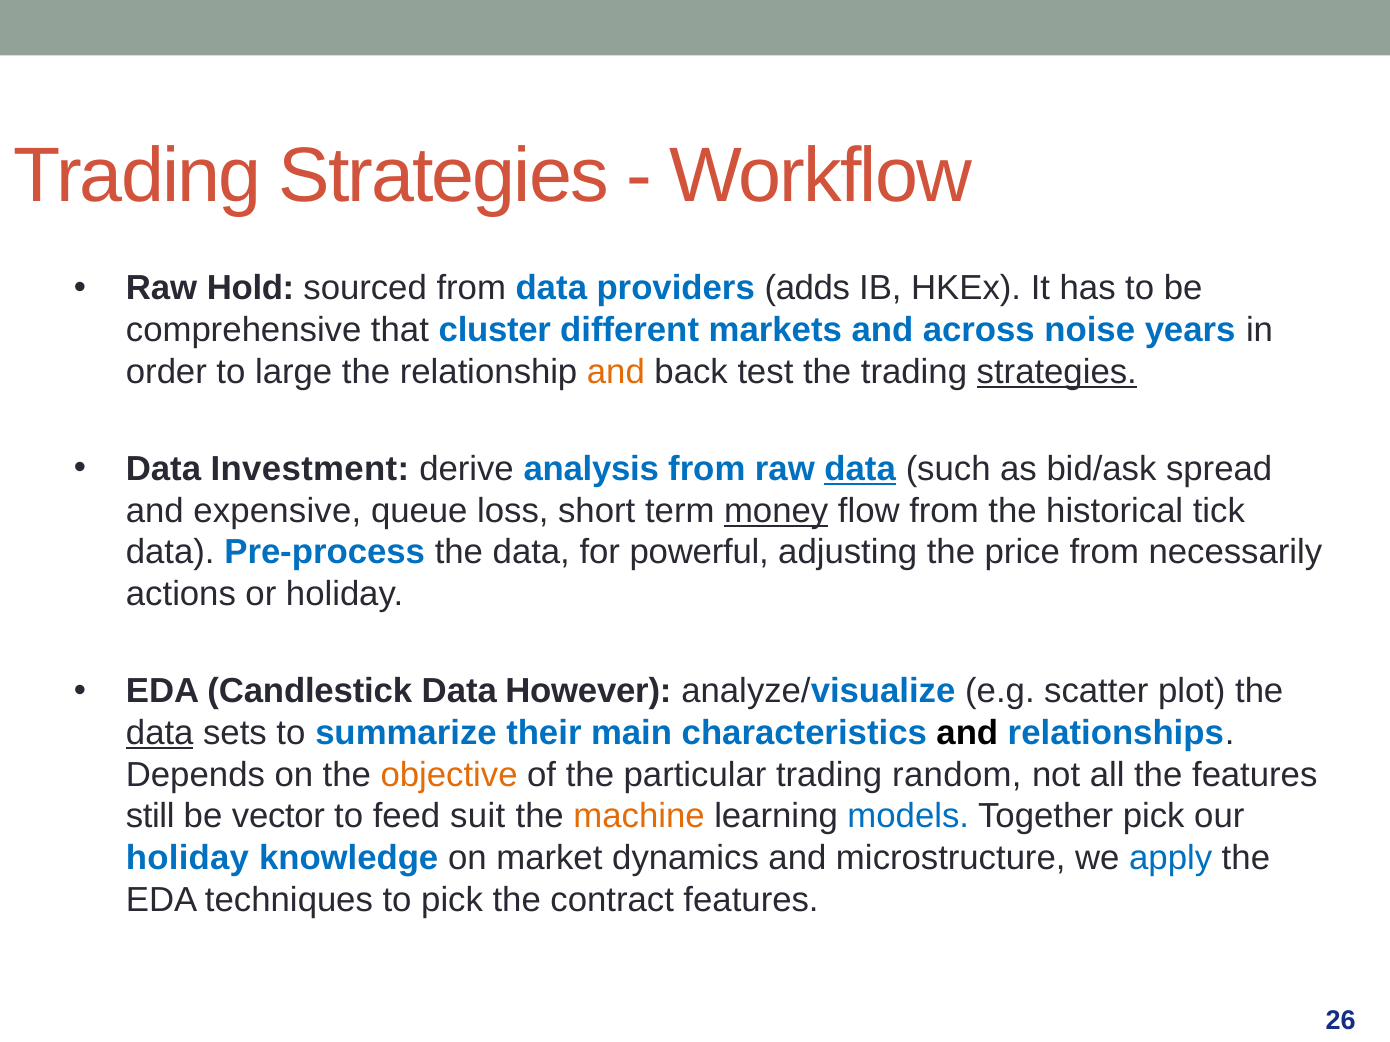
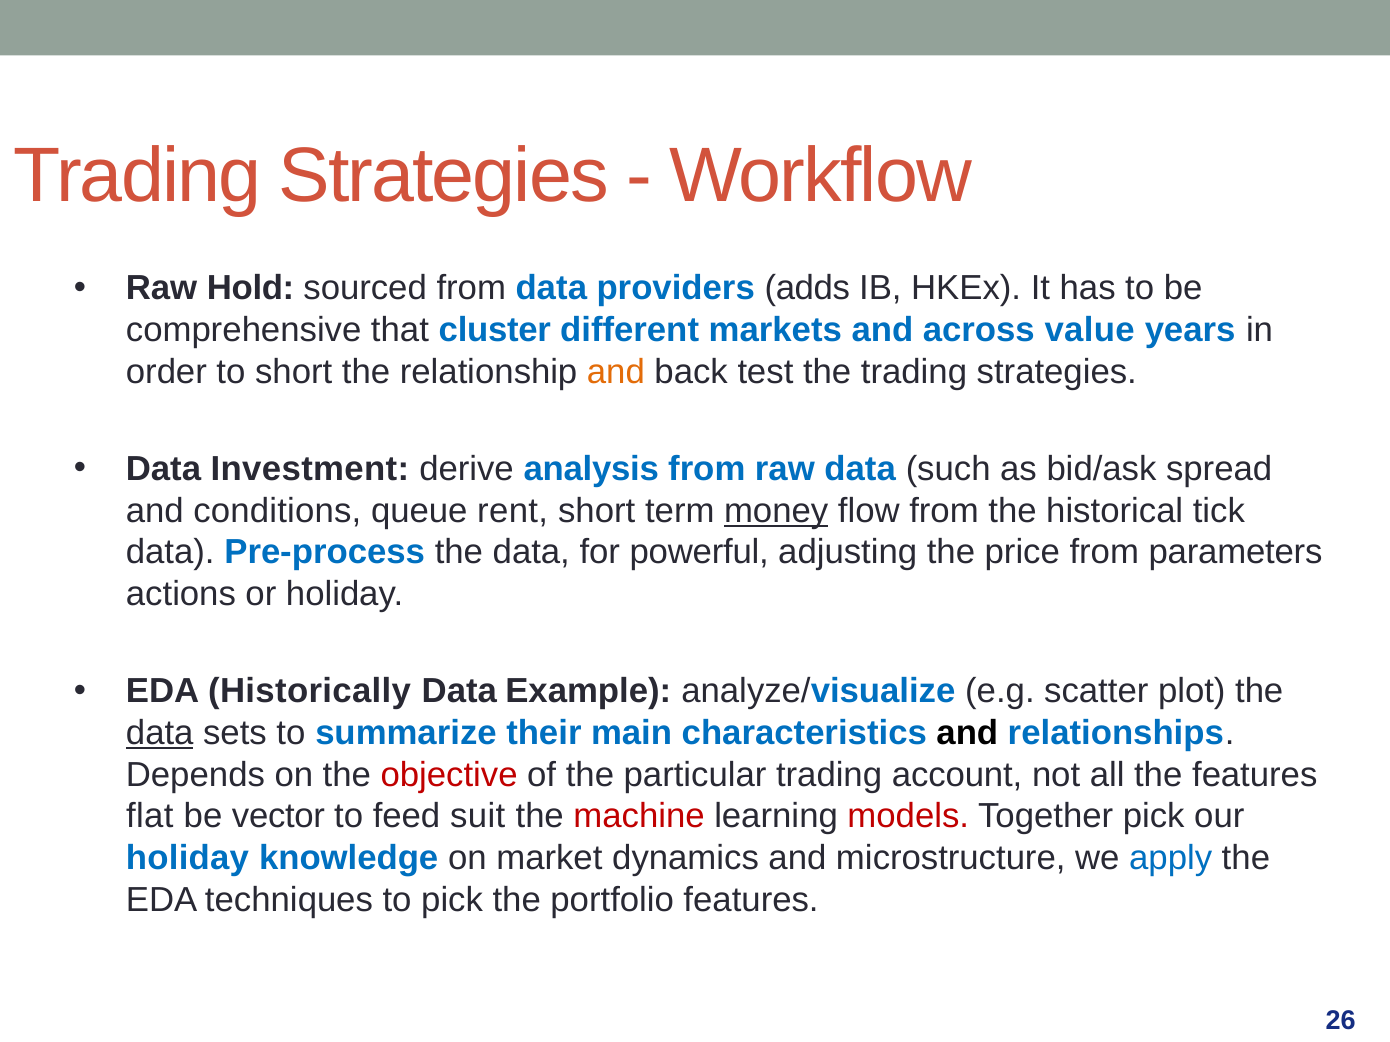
noise: noise -> value (1090, 330)
to large: large -> short (294, 372)
strategies underline: present -> none (1057, 372)
data underline: present -> none (860, 469)
expensive: expensive -> conditions (277, 511)
loss: loss -> rent (513, 511)
necessarily: necessarily -> parameters (1236, 553)
Candlestick: Candlestick -> Historically (310, 692)
However: However -> Example (588, 692)
objective colour: orange -> red (449, 775)
random: random -> account (957, 775)
still: still -> flat (150, 817)
machine colour: orange -> red (639, 817)
models colour: blue -> red (908, 817)
contract: contract -> portfolio (612, 900)
